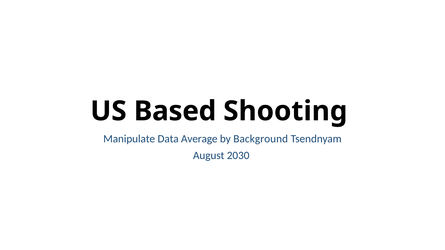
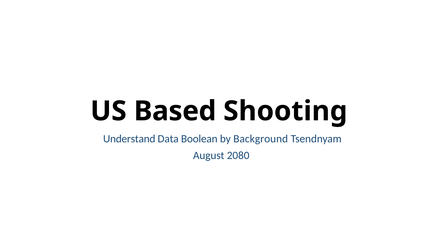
Manipulate: Manipulate -> Understand (129, 139)
Average: Average -> Boolean (199, 139)
2030: 2030 -> 2080 (238, 156)
